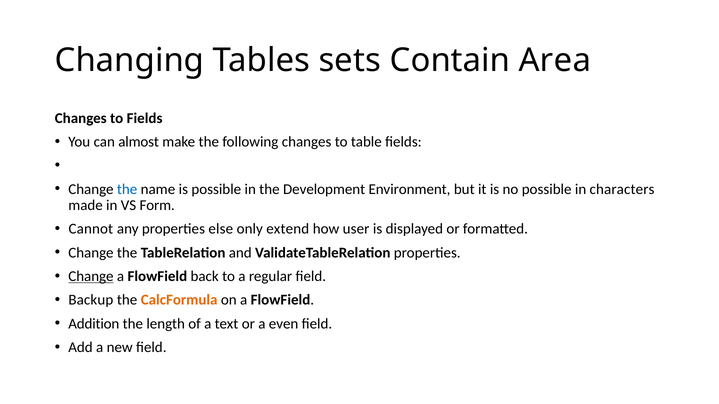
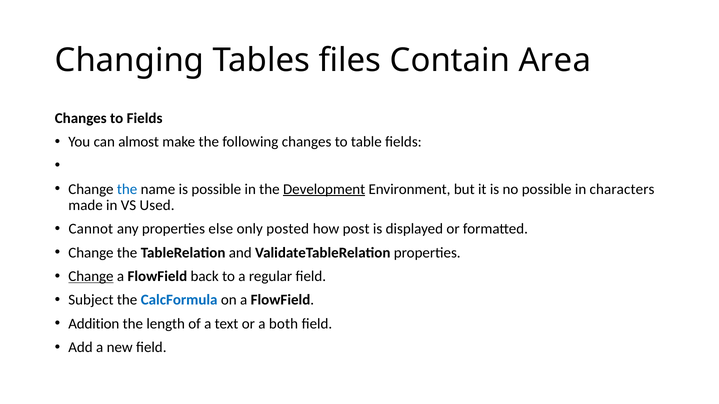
sets: sets -> files (350, 60)
Development underline: none -> present (324, 189)
Form: Form -> Used (157, 206)
extend: extend -> posted (288, 229)
user: user -> post (356, 229)
Backup: Backup -> Subject (91, 300)
CalcFormula colour: orange -> blue (179, 300)
even: even -> both (284, 324)
